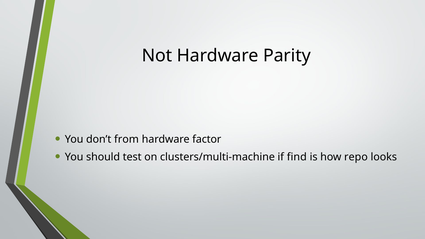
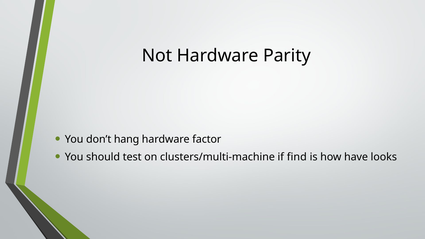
from: from -> hang (127, 139)
repo: repo -> have (356, 157)
